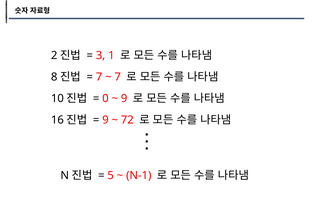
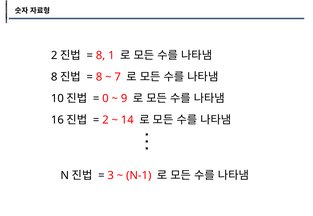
3: 3 -> 8 (101, 56)
7: 7 -> 8 (99, 77)
9: 9 -> 2 (105, 120)
72: 72 -> 14 (127, 120)
5: 5 -> 3 (111, 176)
